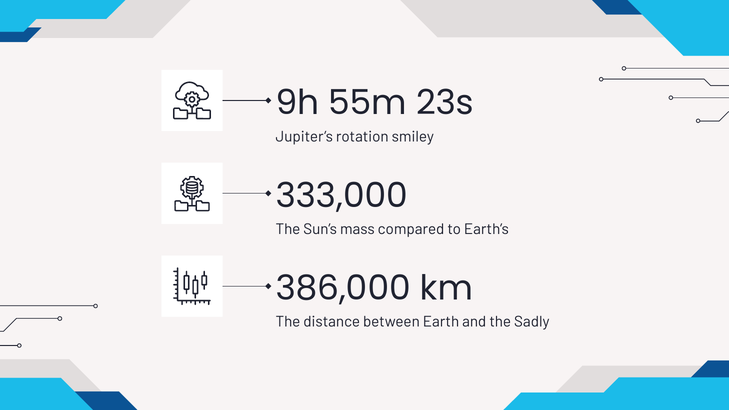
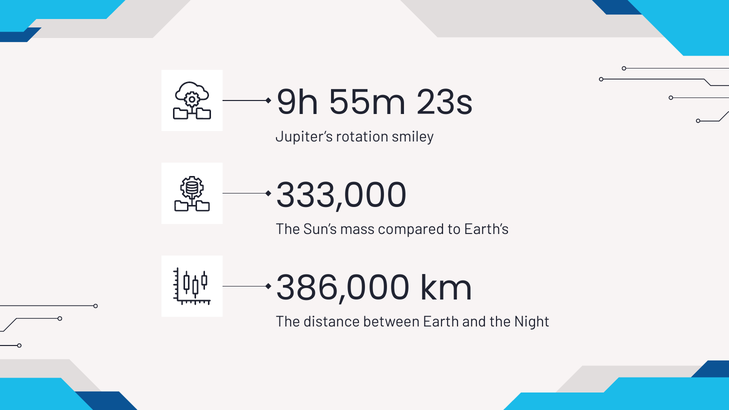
Sadly: Sadly -> Night (532, 322)
